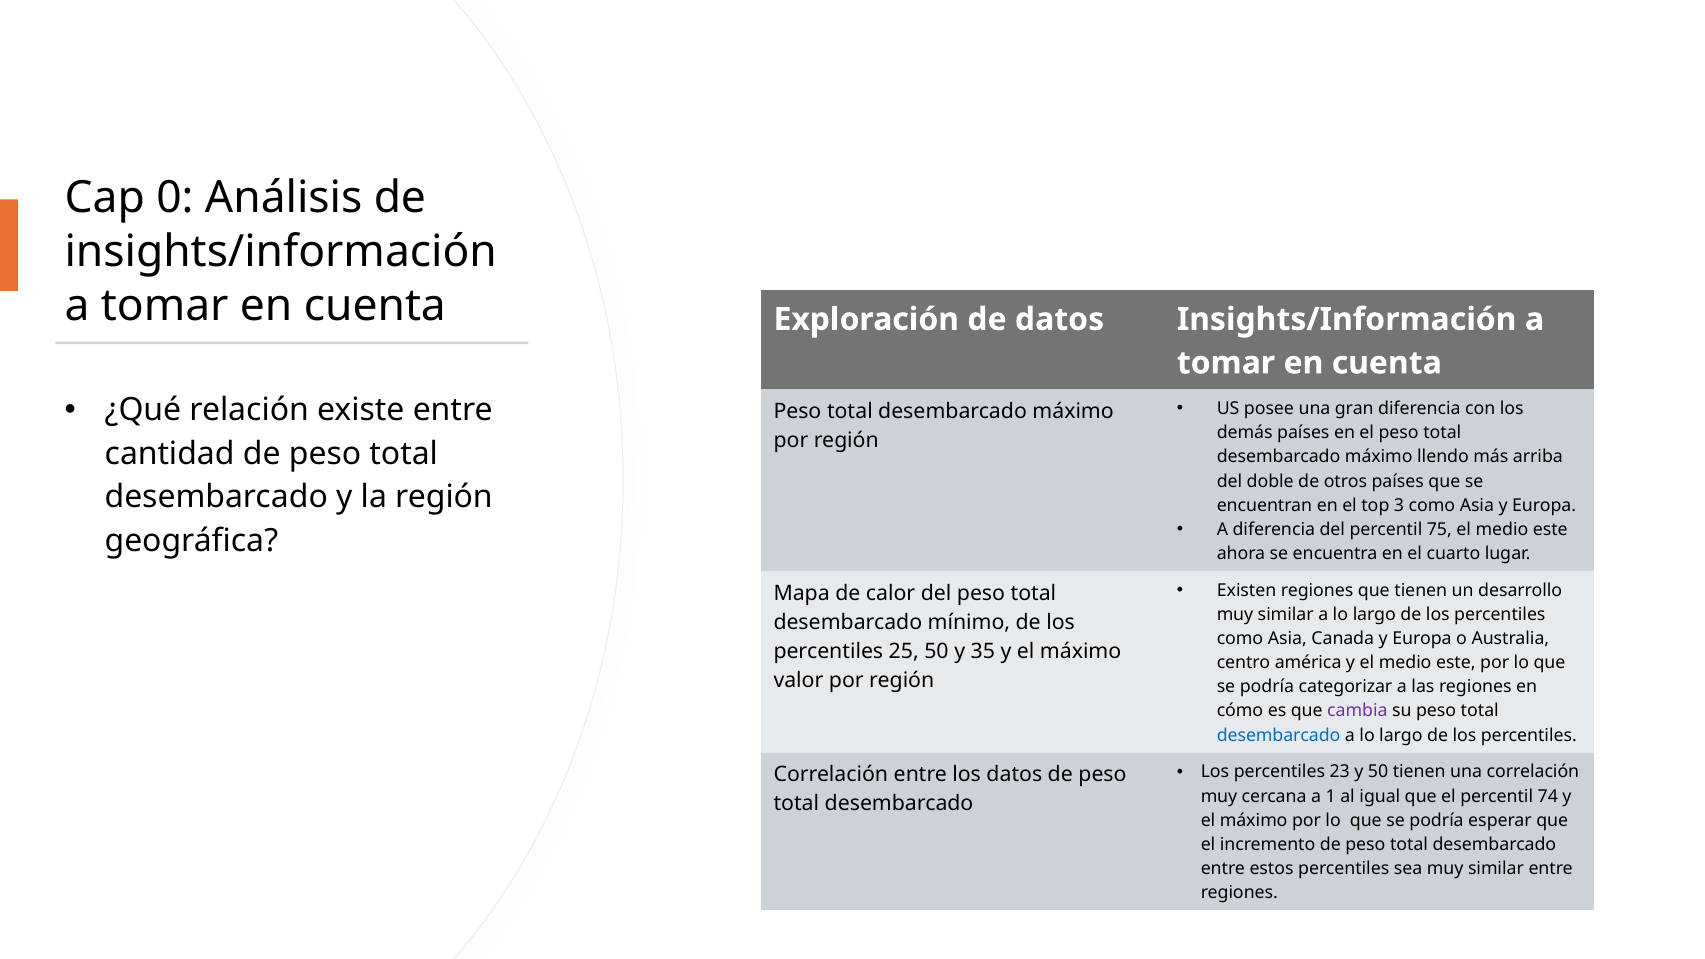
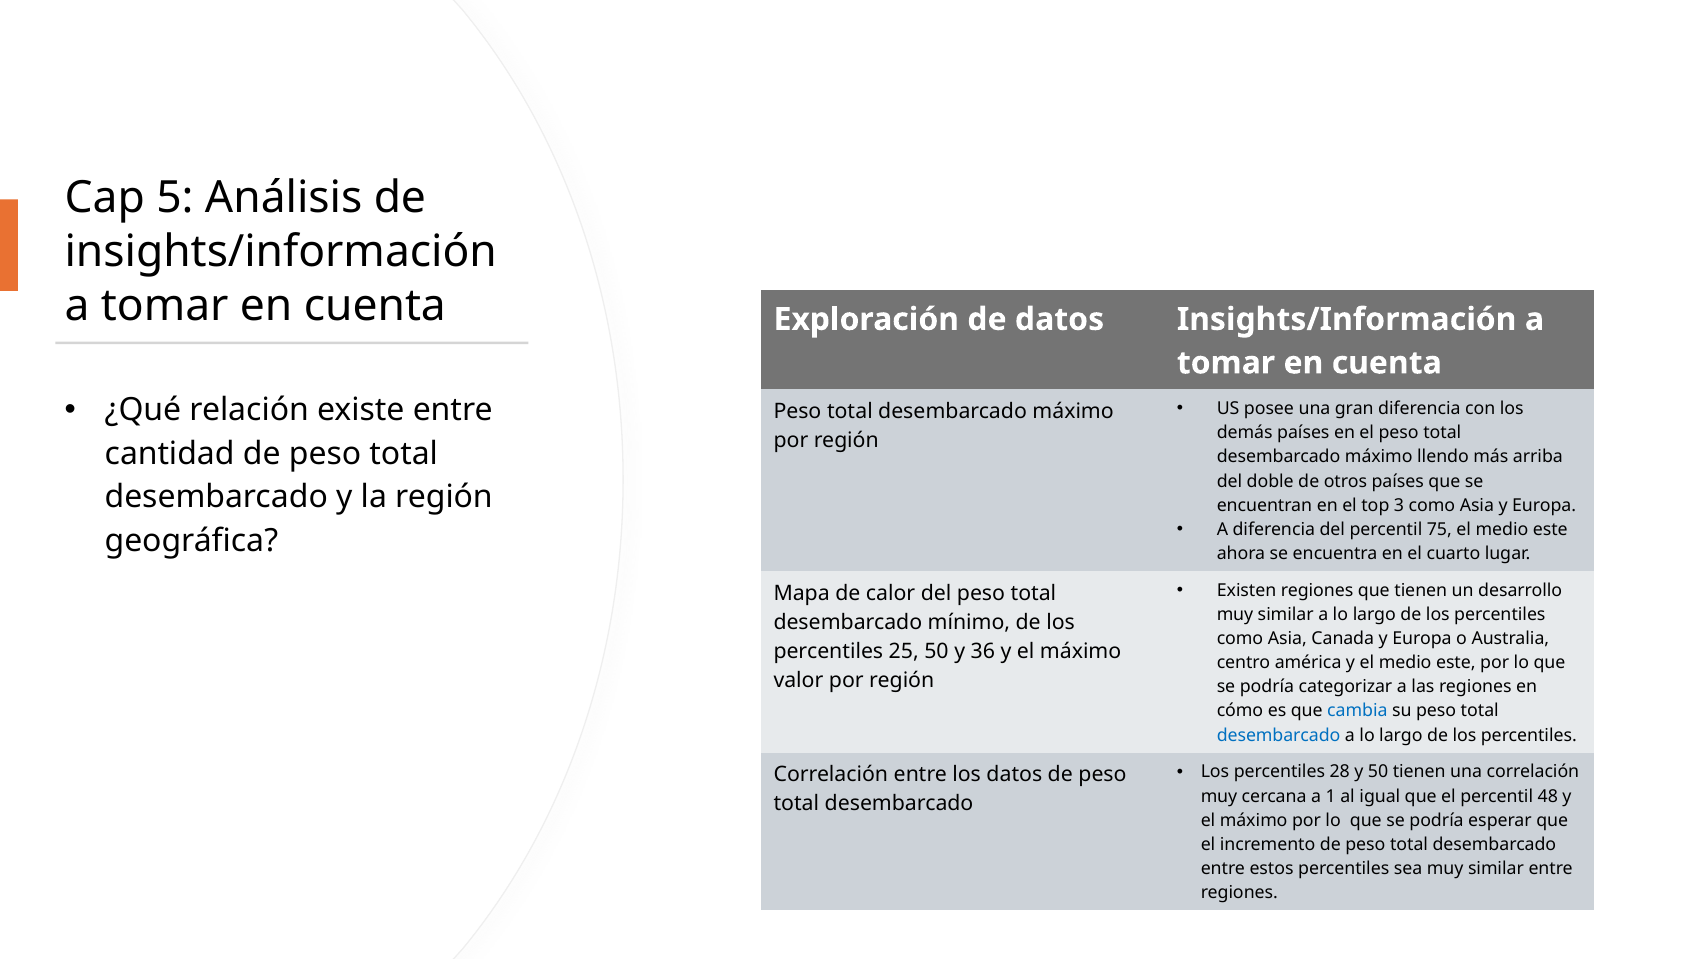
0: 0 -> 5 (175, 198)
35: 35 -> 36 (983, 651)
cambia colour: purple -> blue (1357, 711)
23: 23 -> 28 (1340, 772)
74: 74 -> 48 (1548, 796)
